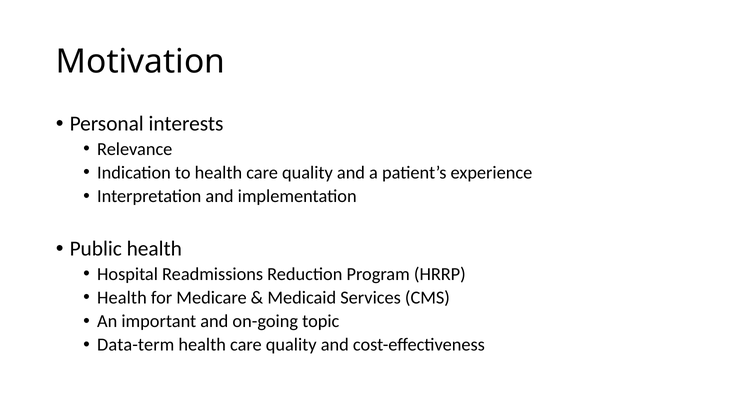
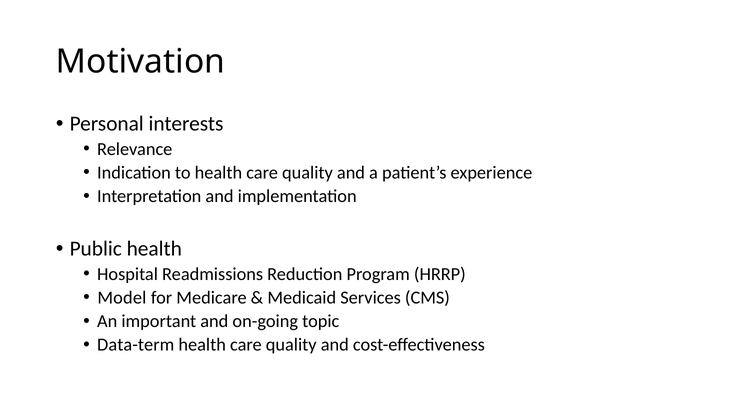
Health: Health -> Model (122, 298)
